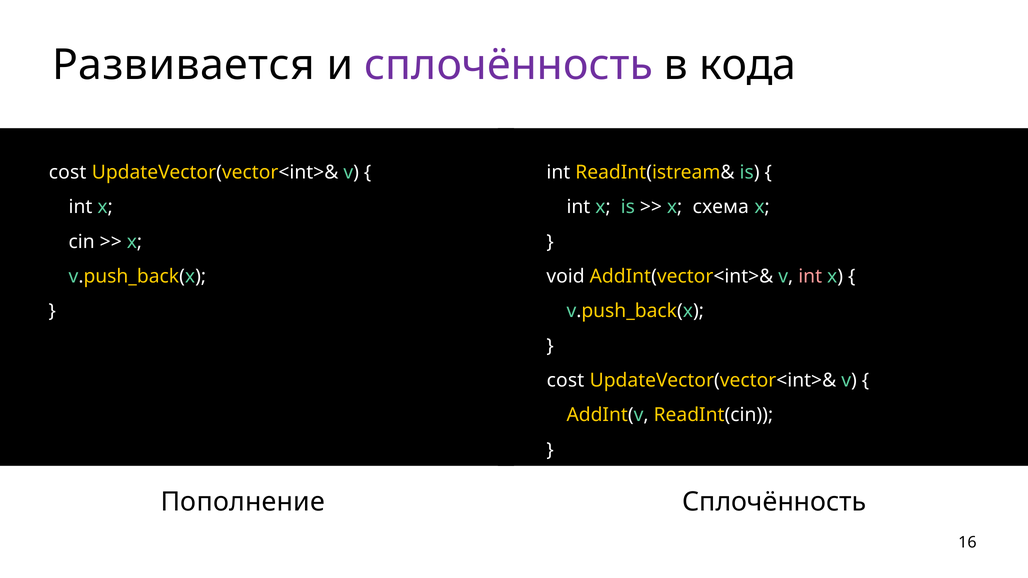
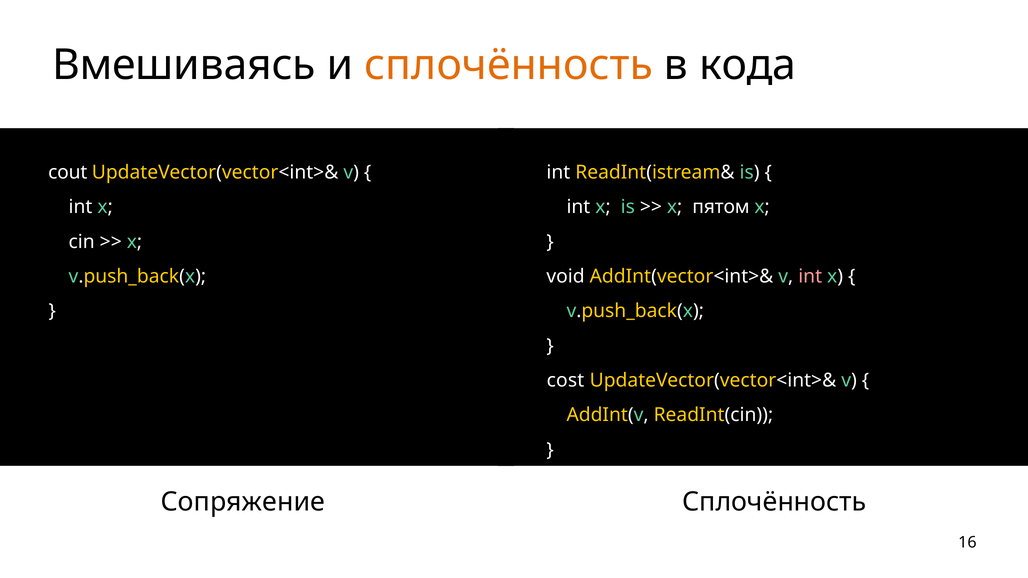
Развивается: Развивается -> Вмешиваясь (184, 65)
сплочённость colour: purple -> orange (509, 65)
cost: cost -> cout (68, 172)
схема: схема -> пятом (721, 207)
Пополнение: Пополнение -> Сопряжение (243, 502)
